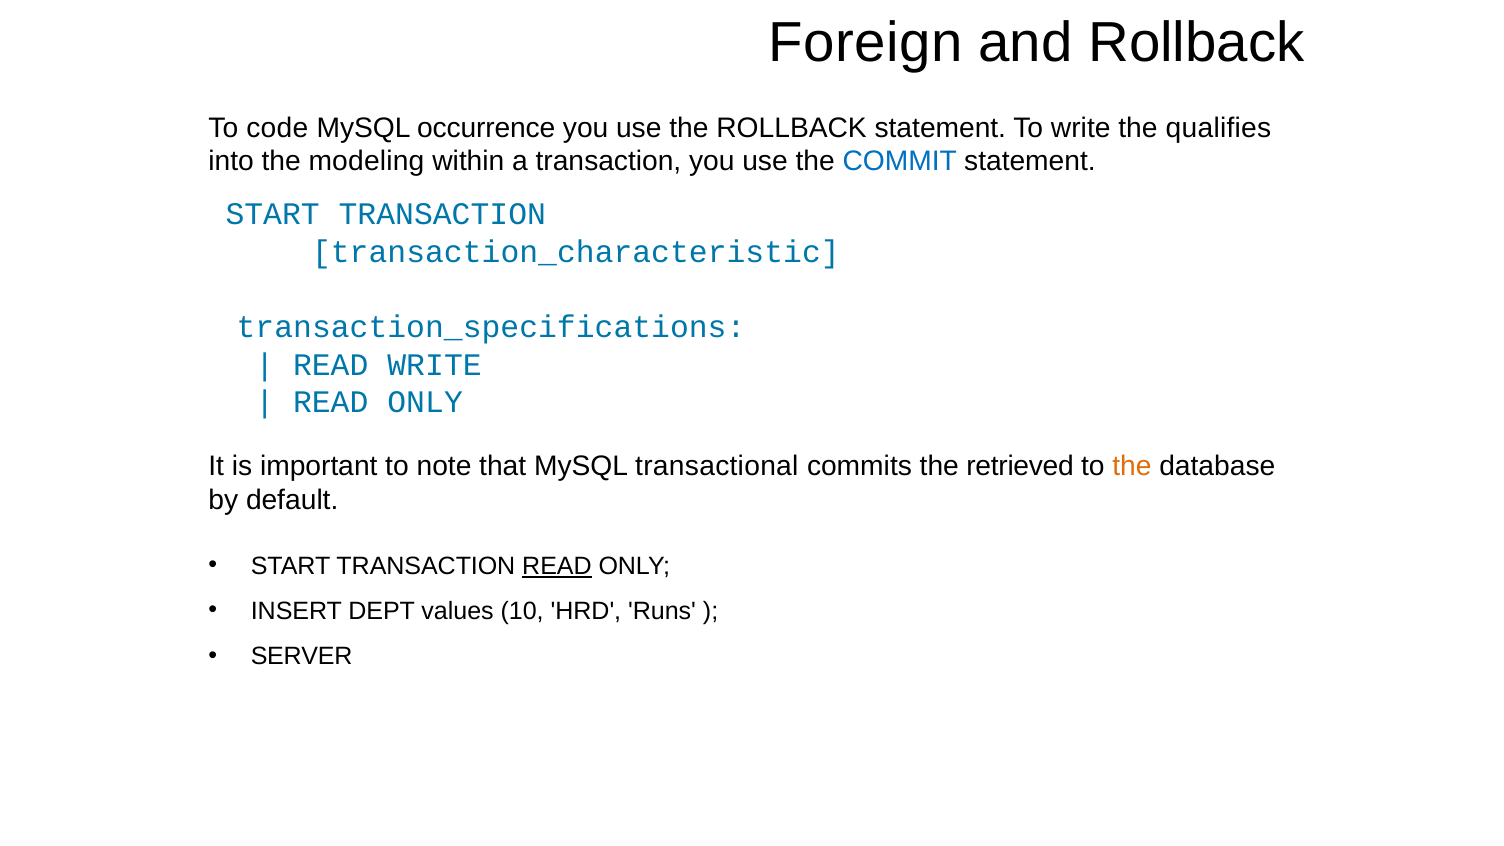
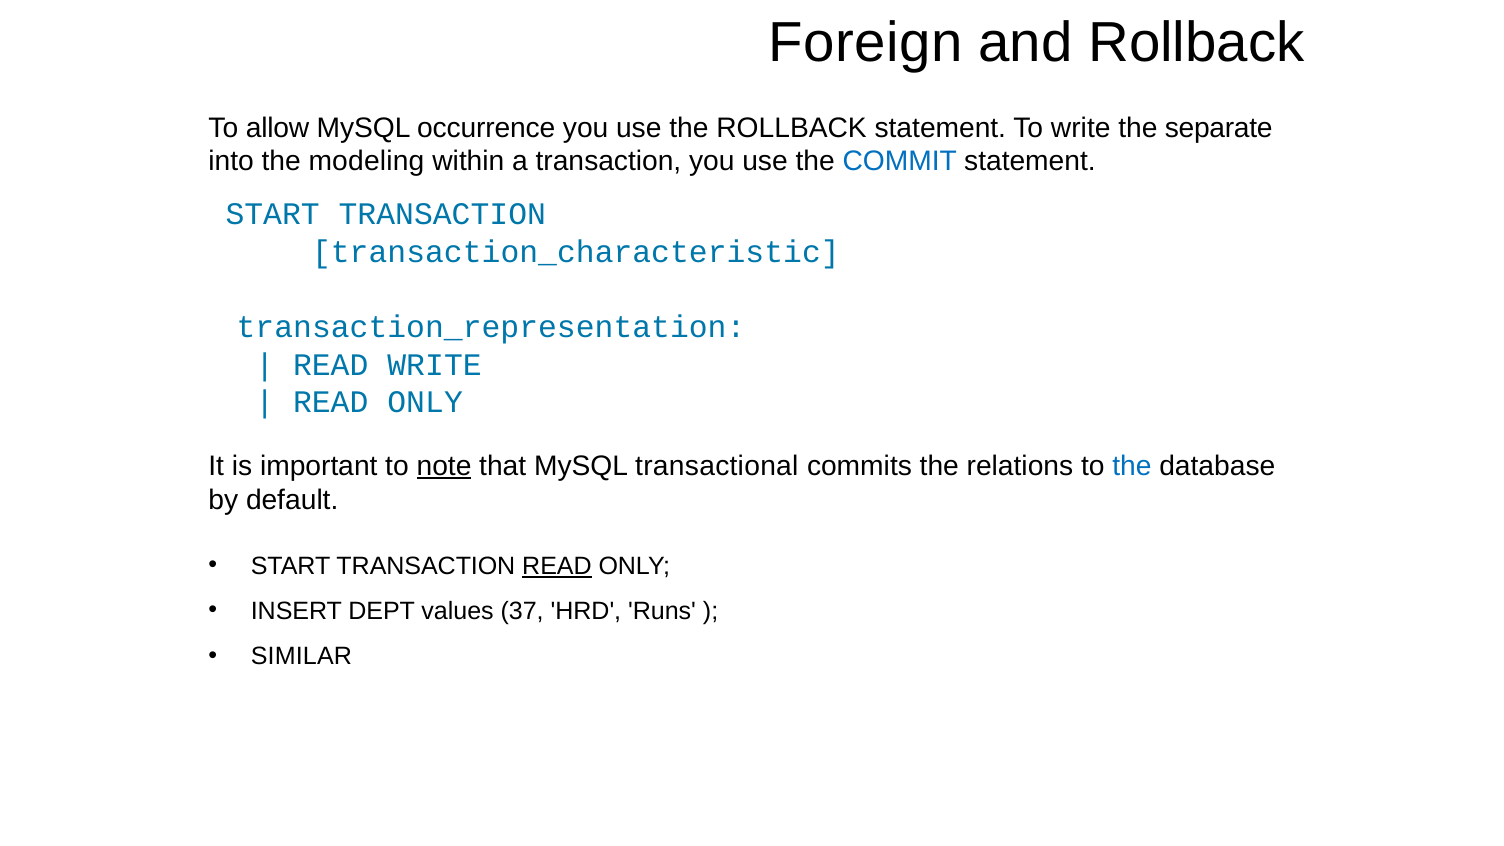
code: code -> allow (278, 128)
qualifies: qualifies -> separate (1219, 128)
transaction_specifications: transaction_specifications -> transaction_representation (491, 327)
note underline: none -> present (444, 466)
retrieved: retrieved -> relations (1020, 466)
the colour: orange -> blue (1132, 466)
10: 10 -> 37 (522, 611)
SERVER: SERVER -> SIMILAR (301, 656)
